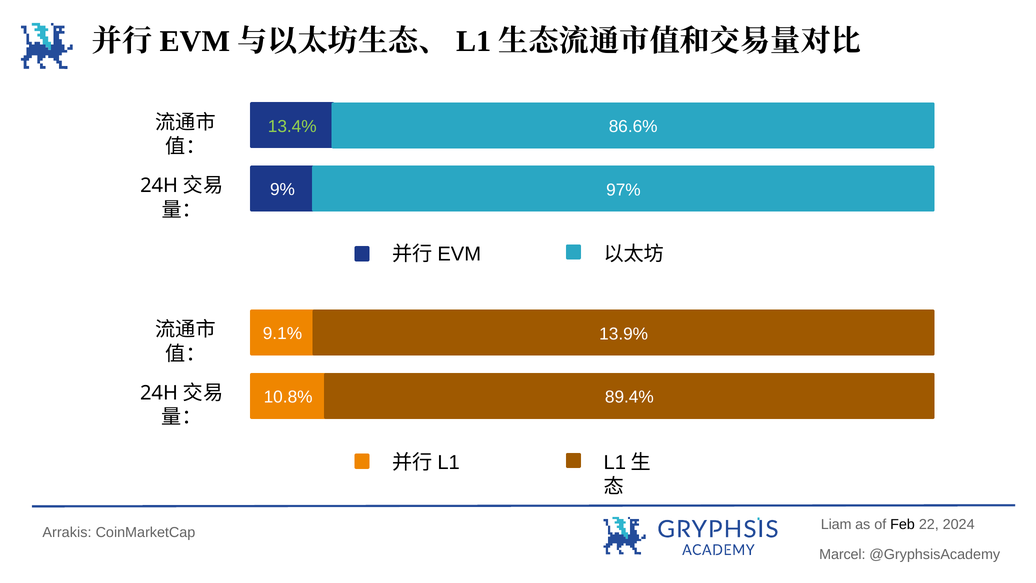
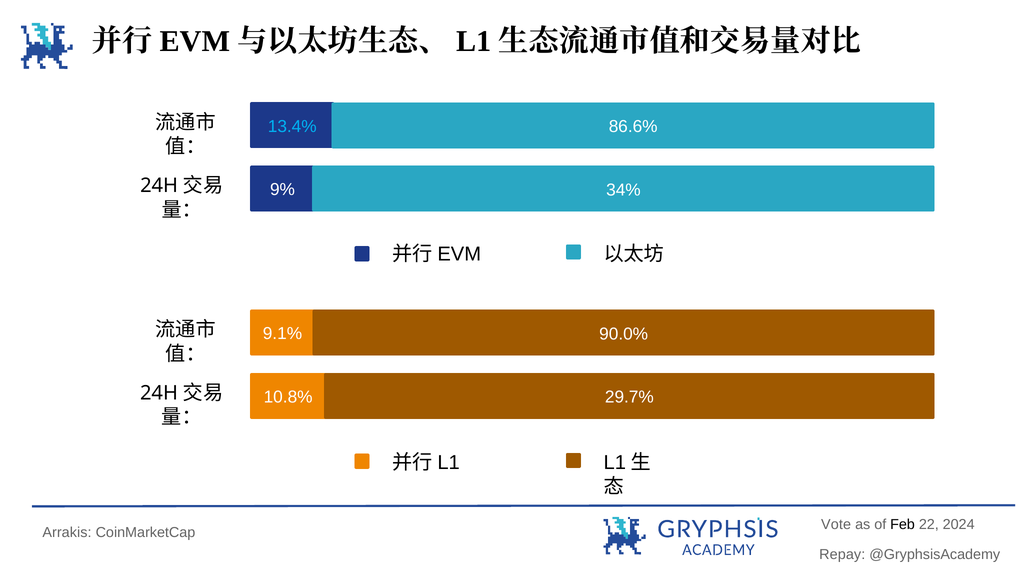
13.4% colour: light green -> light blue (292, 126)
97%: 97% -> 34% (623, 190)
13.9%: 13.9% -> 90.0% (624, 334)
89.4%: 89.4% -> 29.7% (629, 397)
Liam: Liam -> Vote (836, 524)
Marcel: Marcel -> Repay (842, 554)
